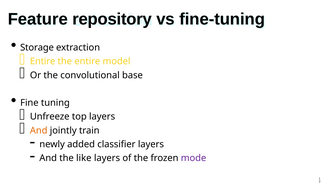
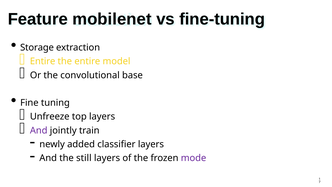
repository: repository -> mobilenet (112, 19)
And colour: orange -> purple (39, 130)
like: like -> still (84, 158)
